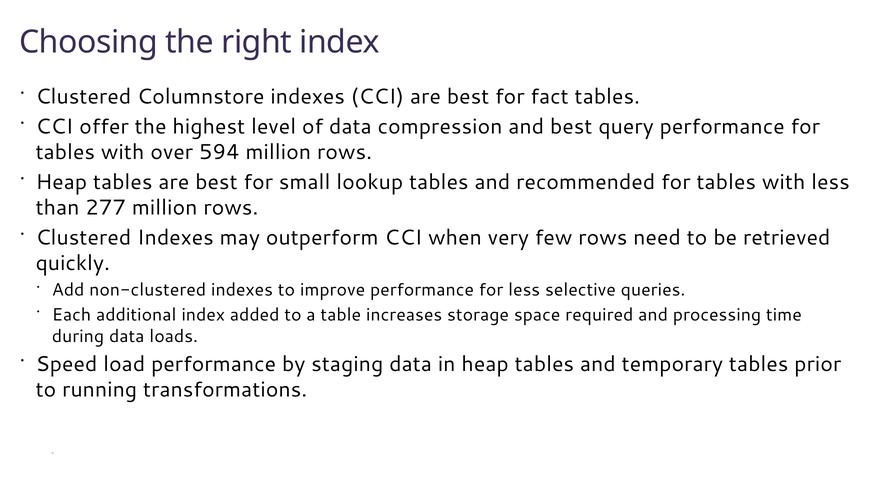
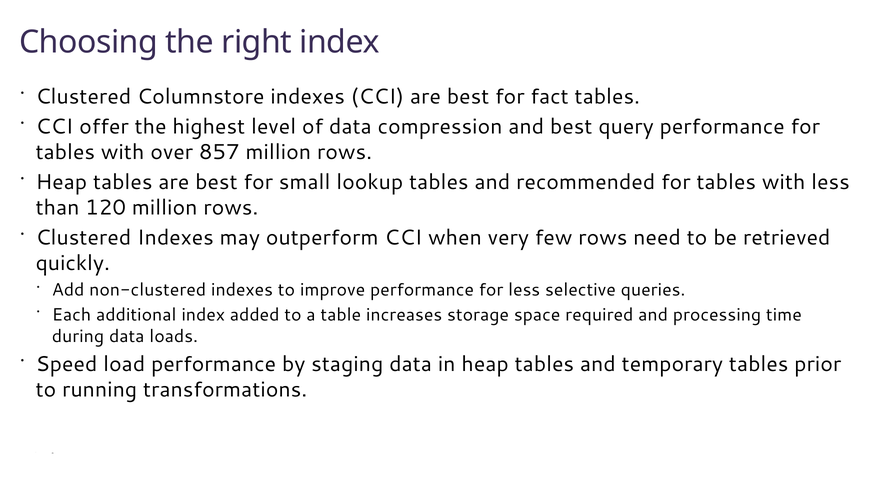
594: 594 -> 857 (219, 152)
277: 277 -> 120 (106, 208)
